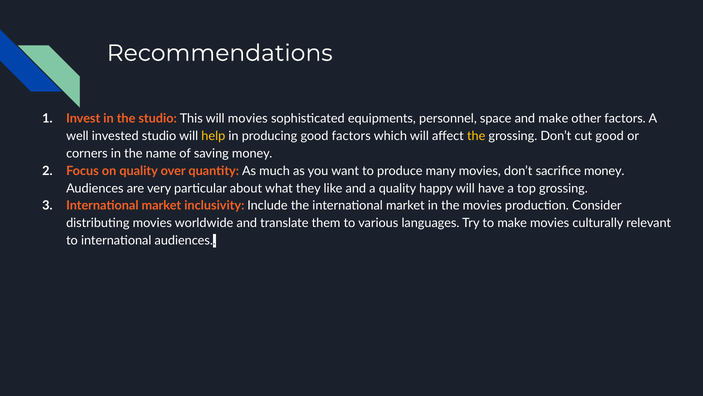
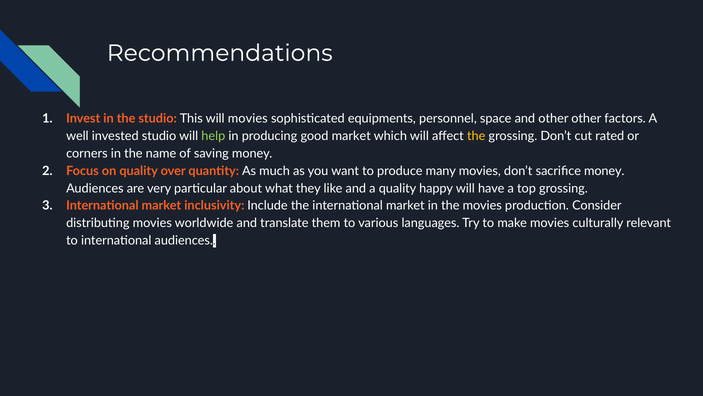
and make: make -> other (553, 118)
help colour: yellow -> light green (213, 136)
good factors: factors -> market (351, 136)
cut good: good -> rated (610, 136)
